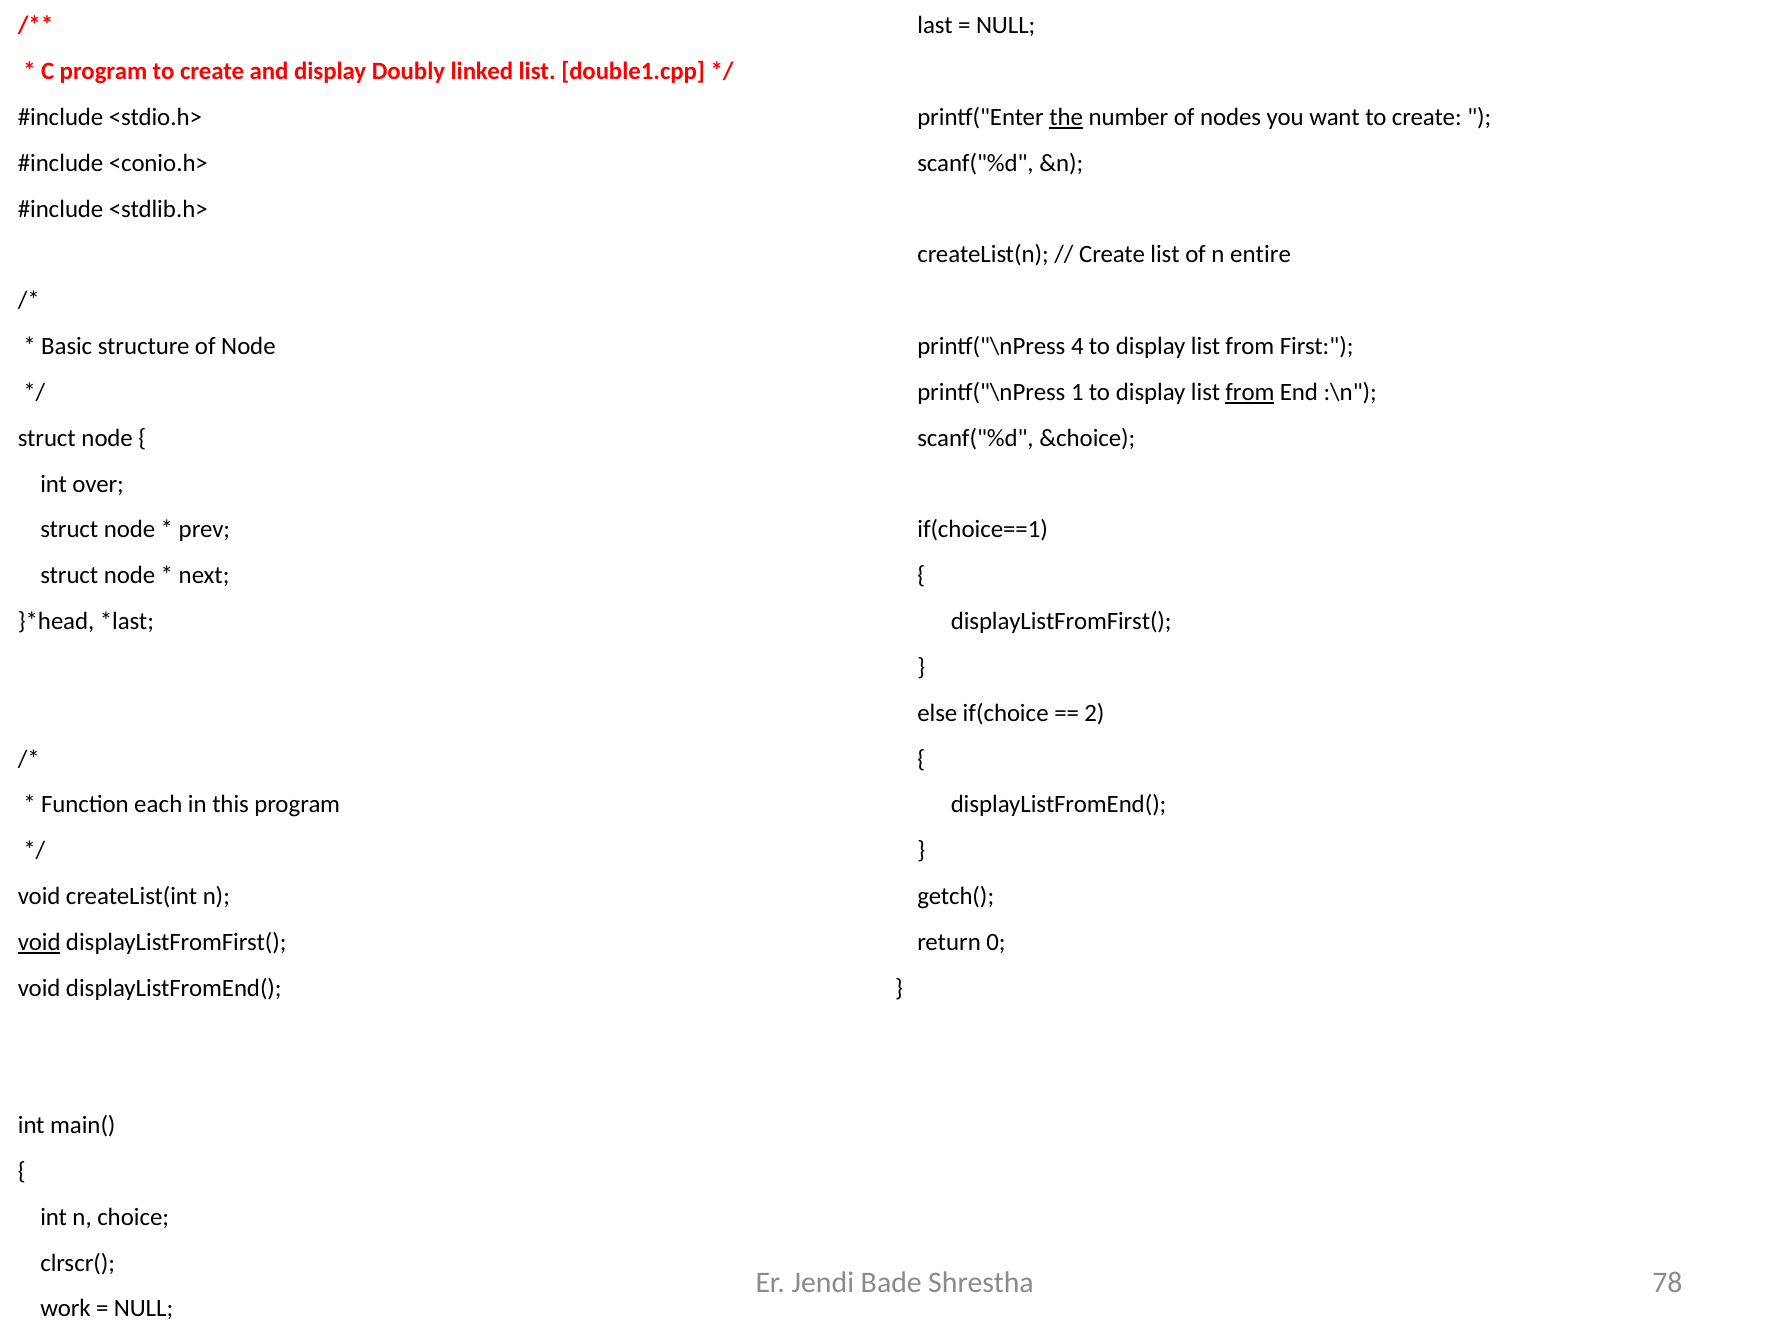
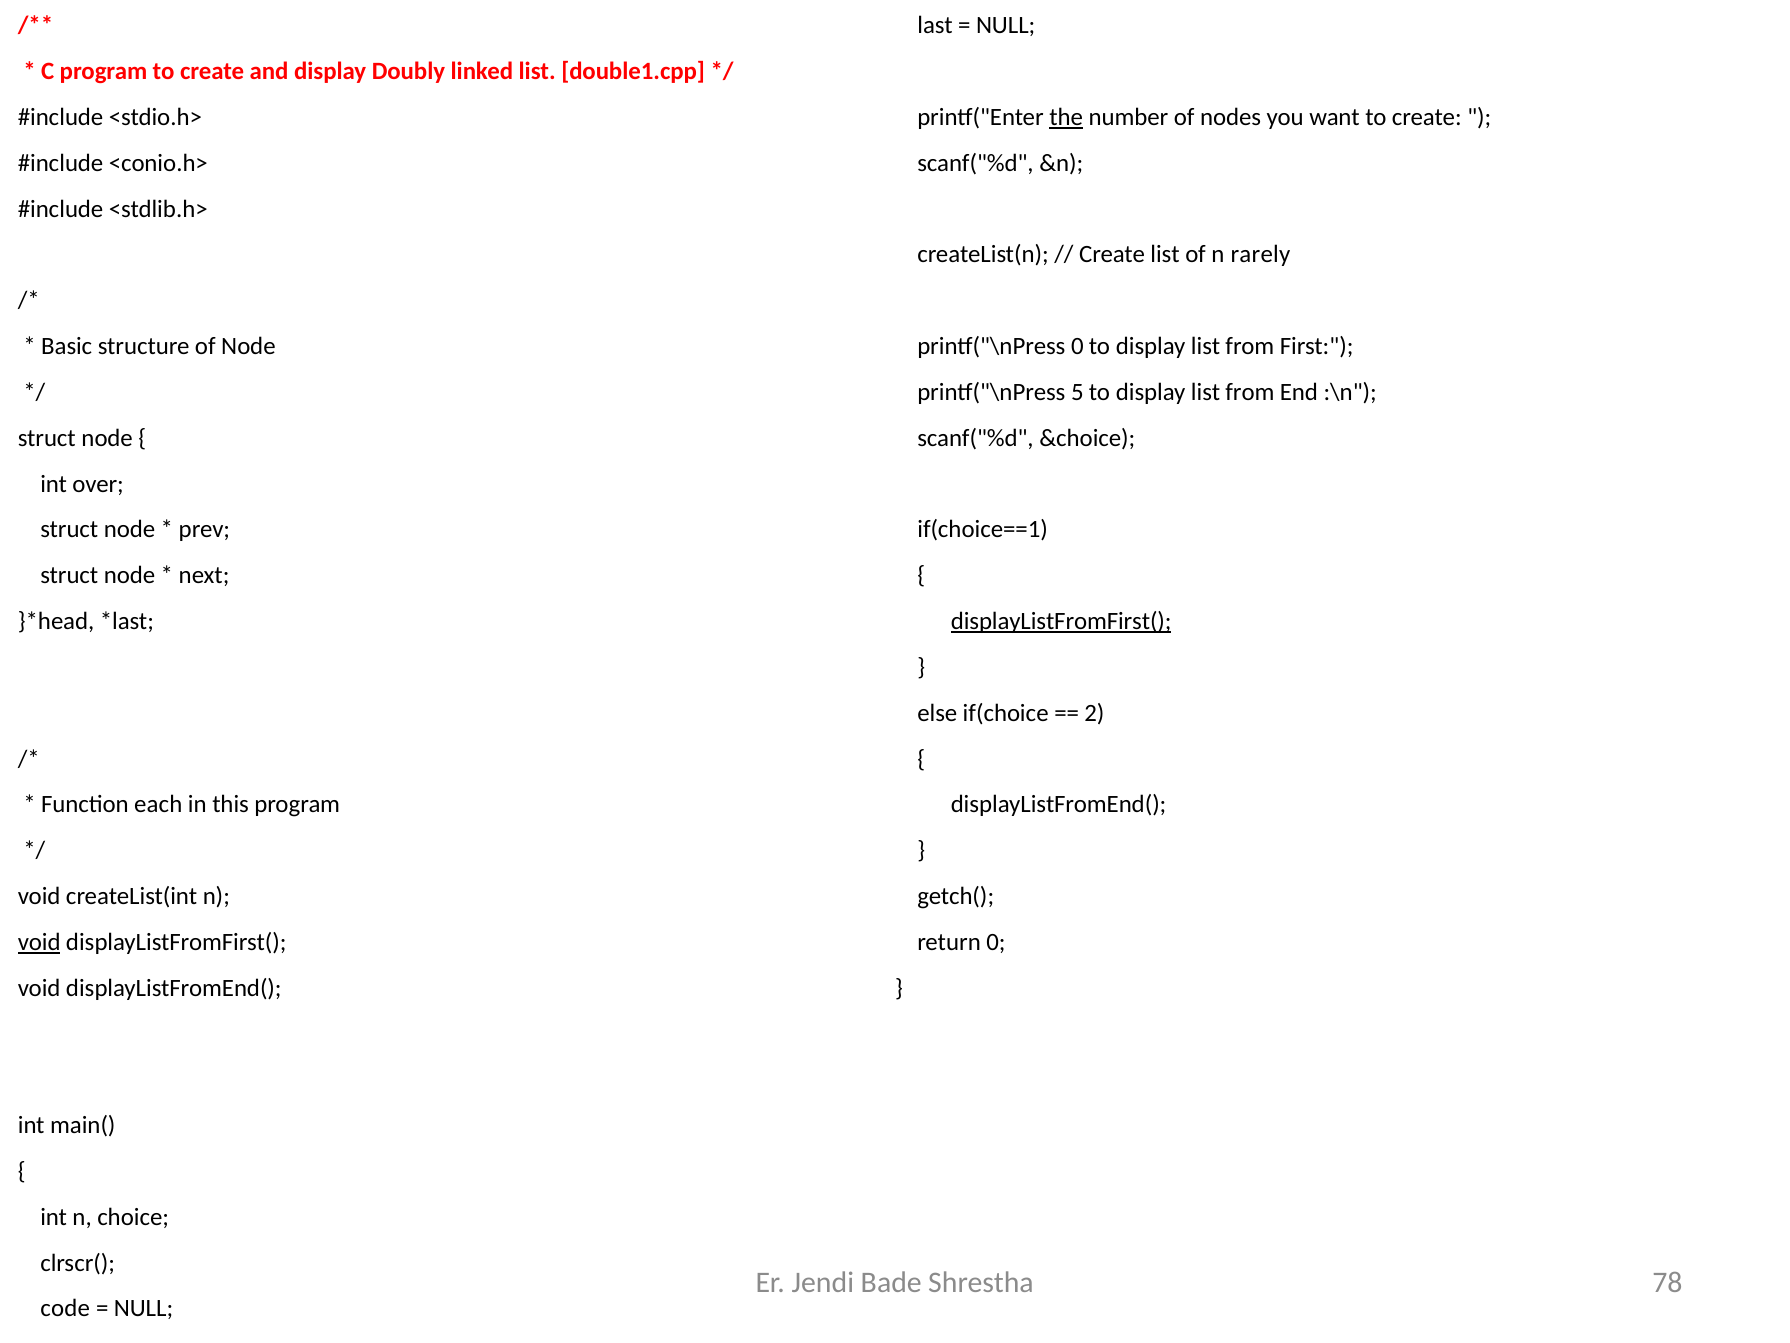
entire: entire -> rarely (1260, 255)
printf("\nPress 4: 4 -> 0 (1077, 346)
1: 1 -> 5 (1077, 392)
from underline: present -> none (1250, 392)
displayListFromFirst( underline: none -> present (1061, 621)
work: work -> code (65, 1308)
